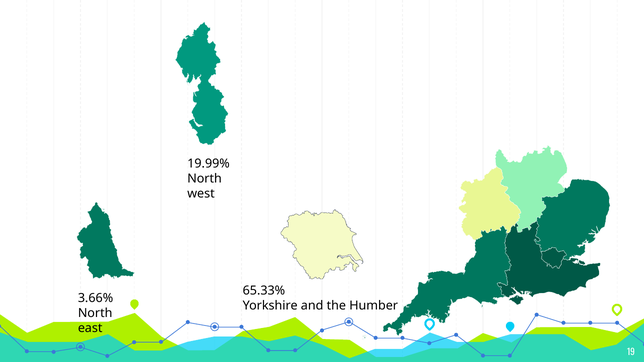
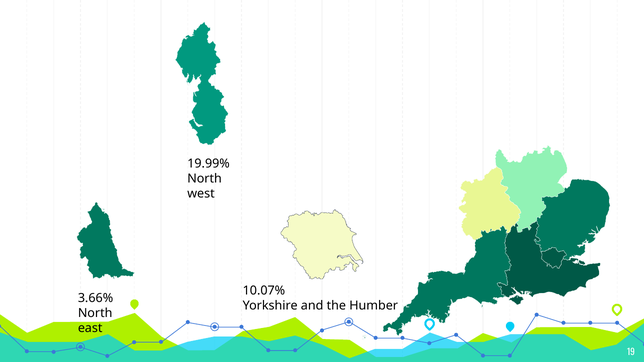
65.33%: 65.33% -> 10.07% (264, 291)
